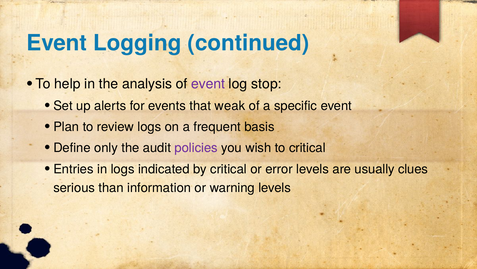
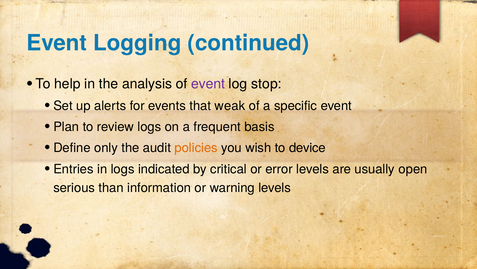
policies colour: purple -> orange (196, 148)
to critical: critical -> device (307, 148)
clues: clues -> open (413, 169)
